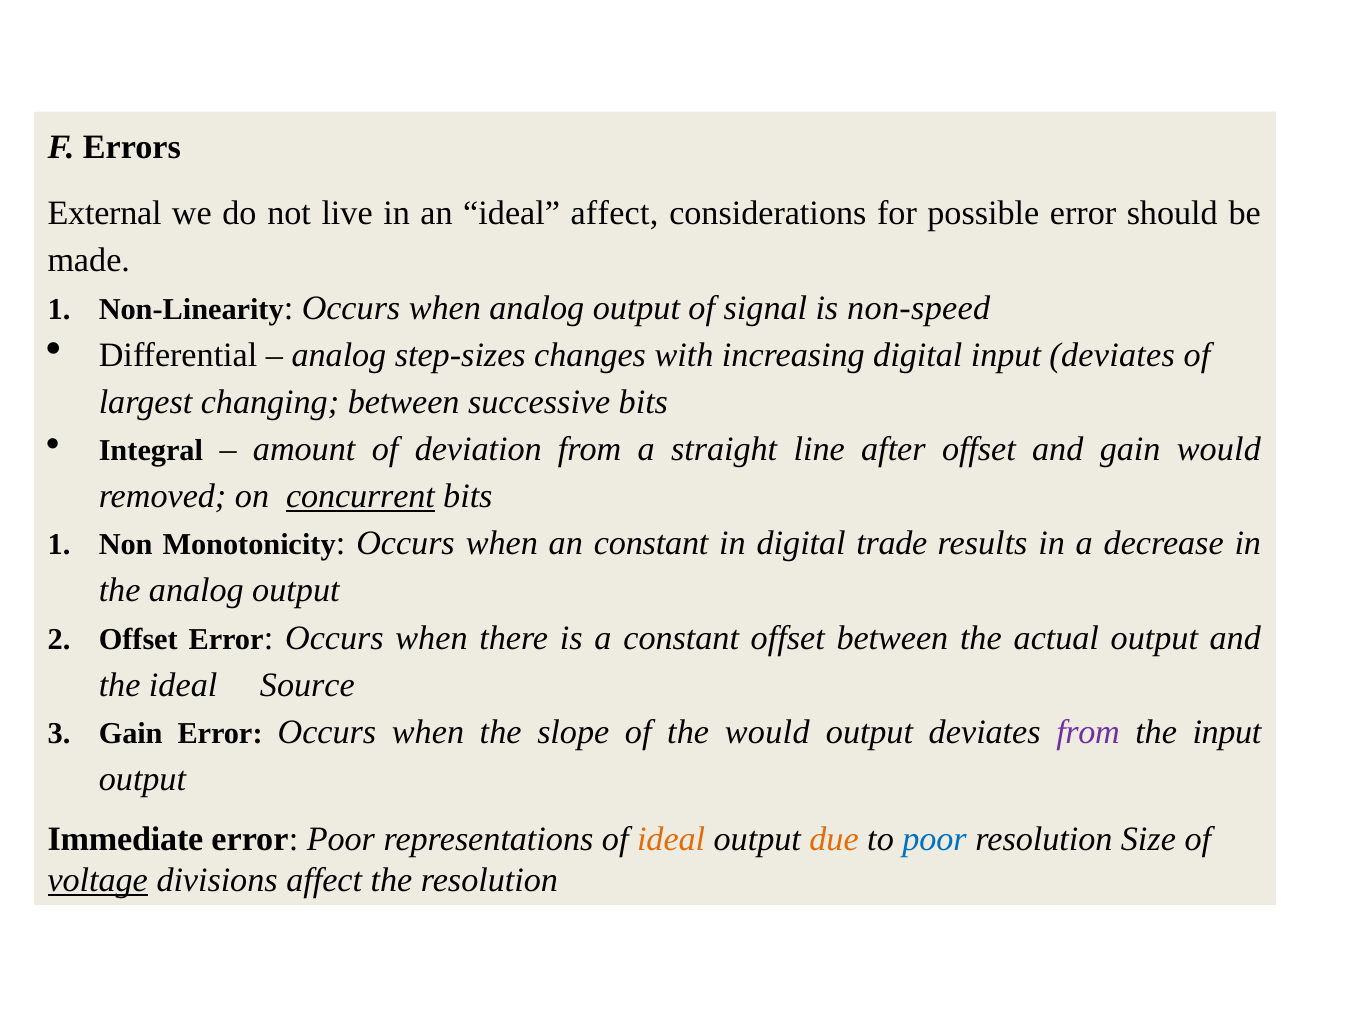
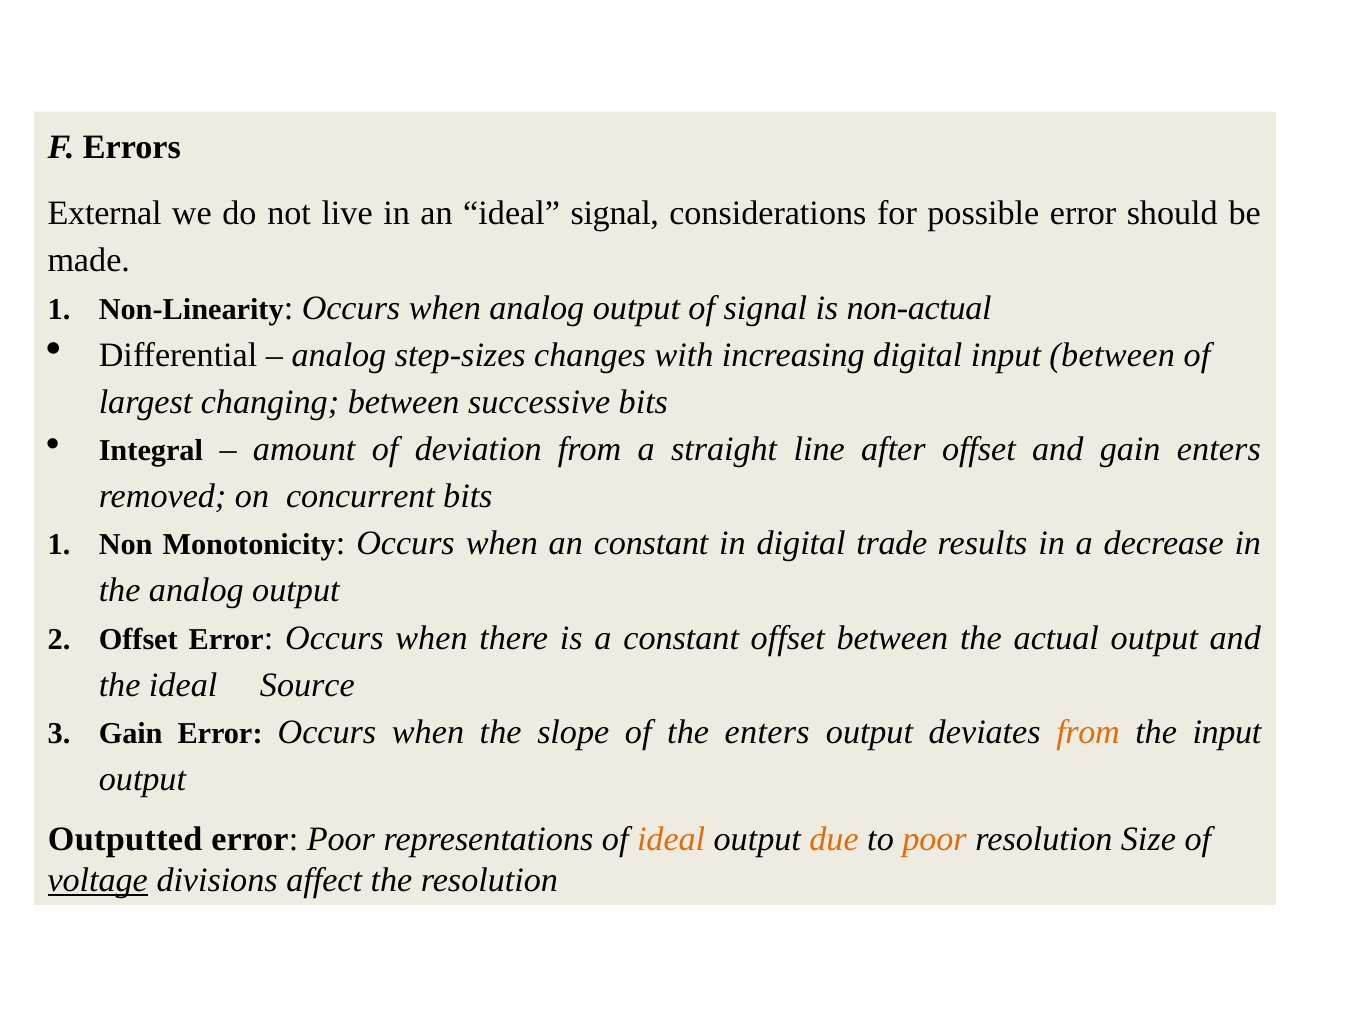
ideal affect: affect -> signal (615, 214)
non-speed: non-speed -> non-actual (919, 308)
input deviates: deviates -> between (1112, 355)
gain would: would -> enters (1219, 449)
concurrent underline: present -> none (361, 497)
the would: would -> enters (767, 732)
from colour: purple -> orange (1088, 732)
Immediate: Immediate -> Outputted (125, 839)
poor colour: blue -> orange (935, 839)
